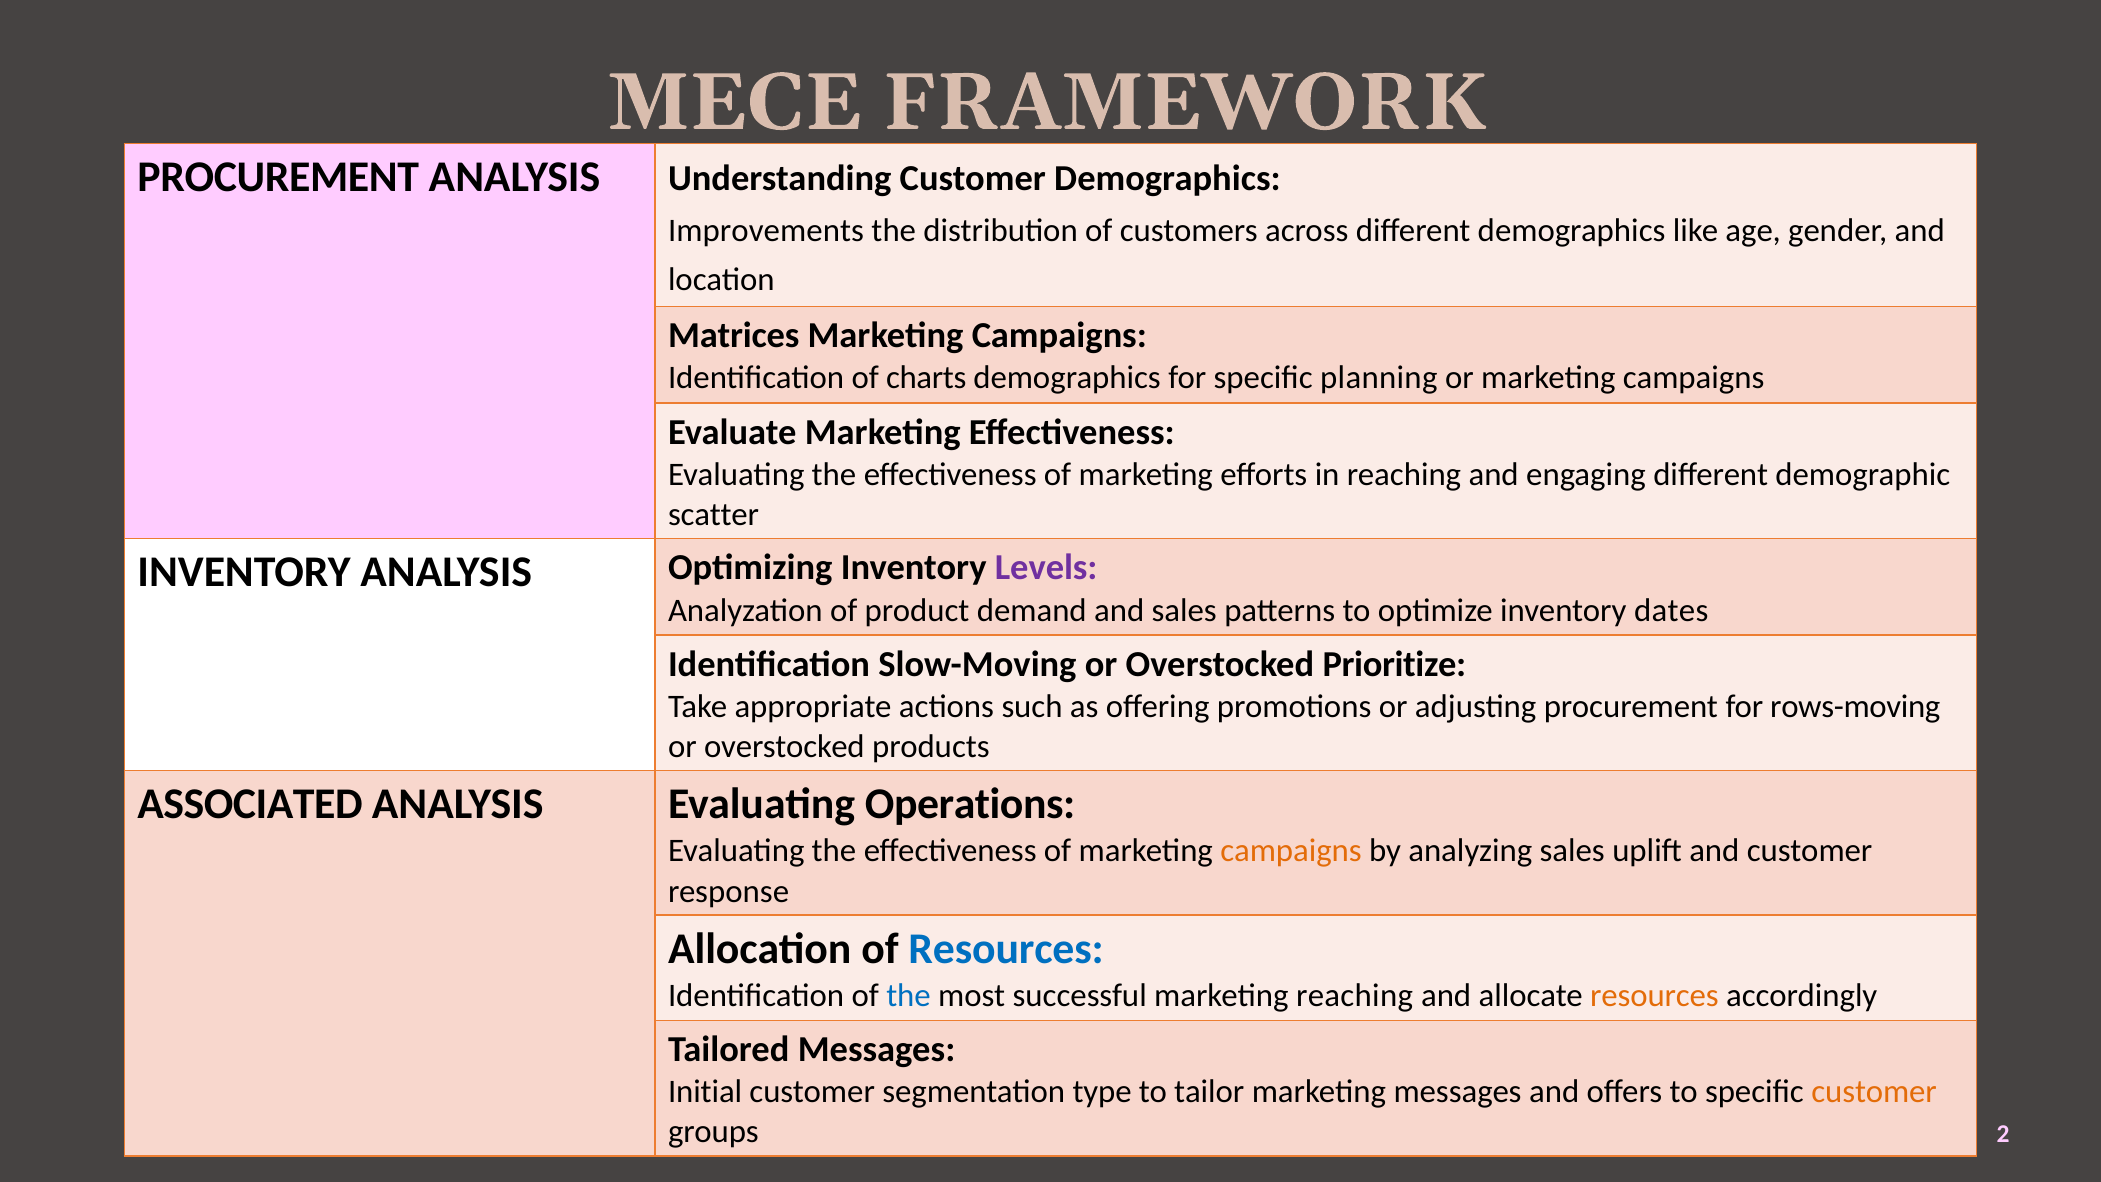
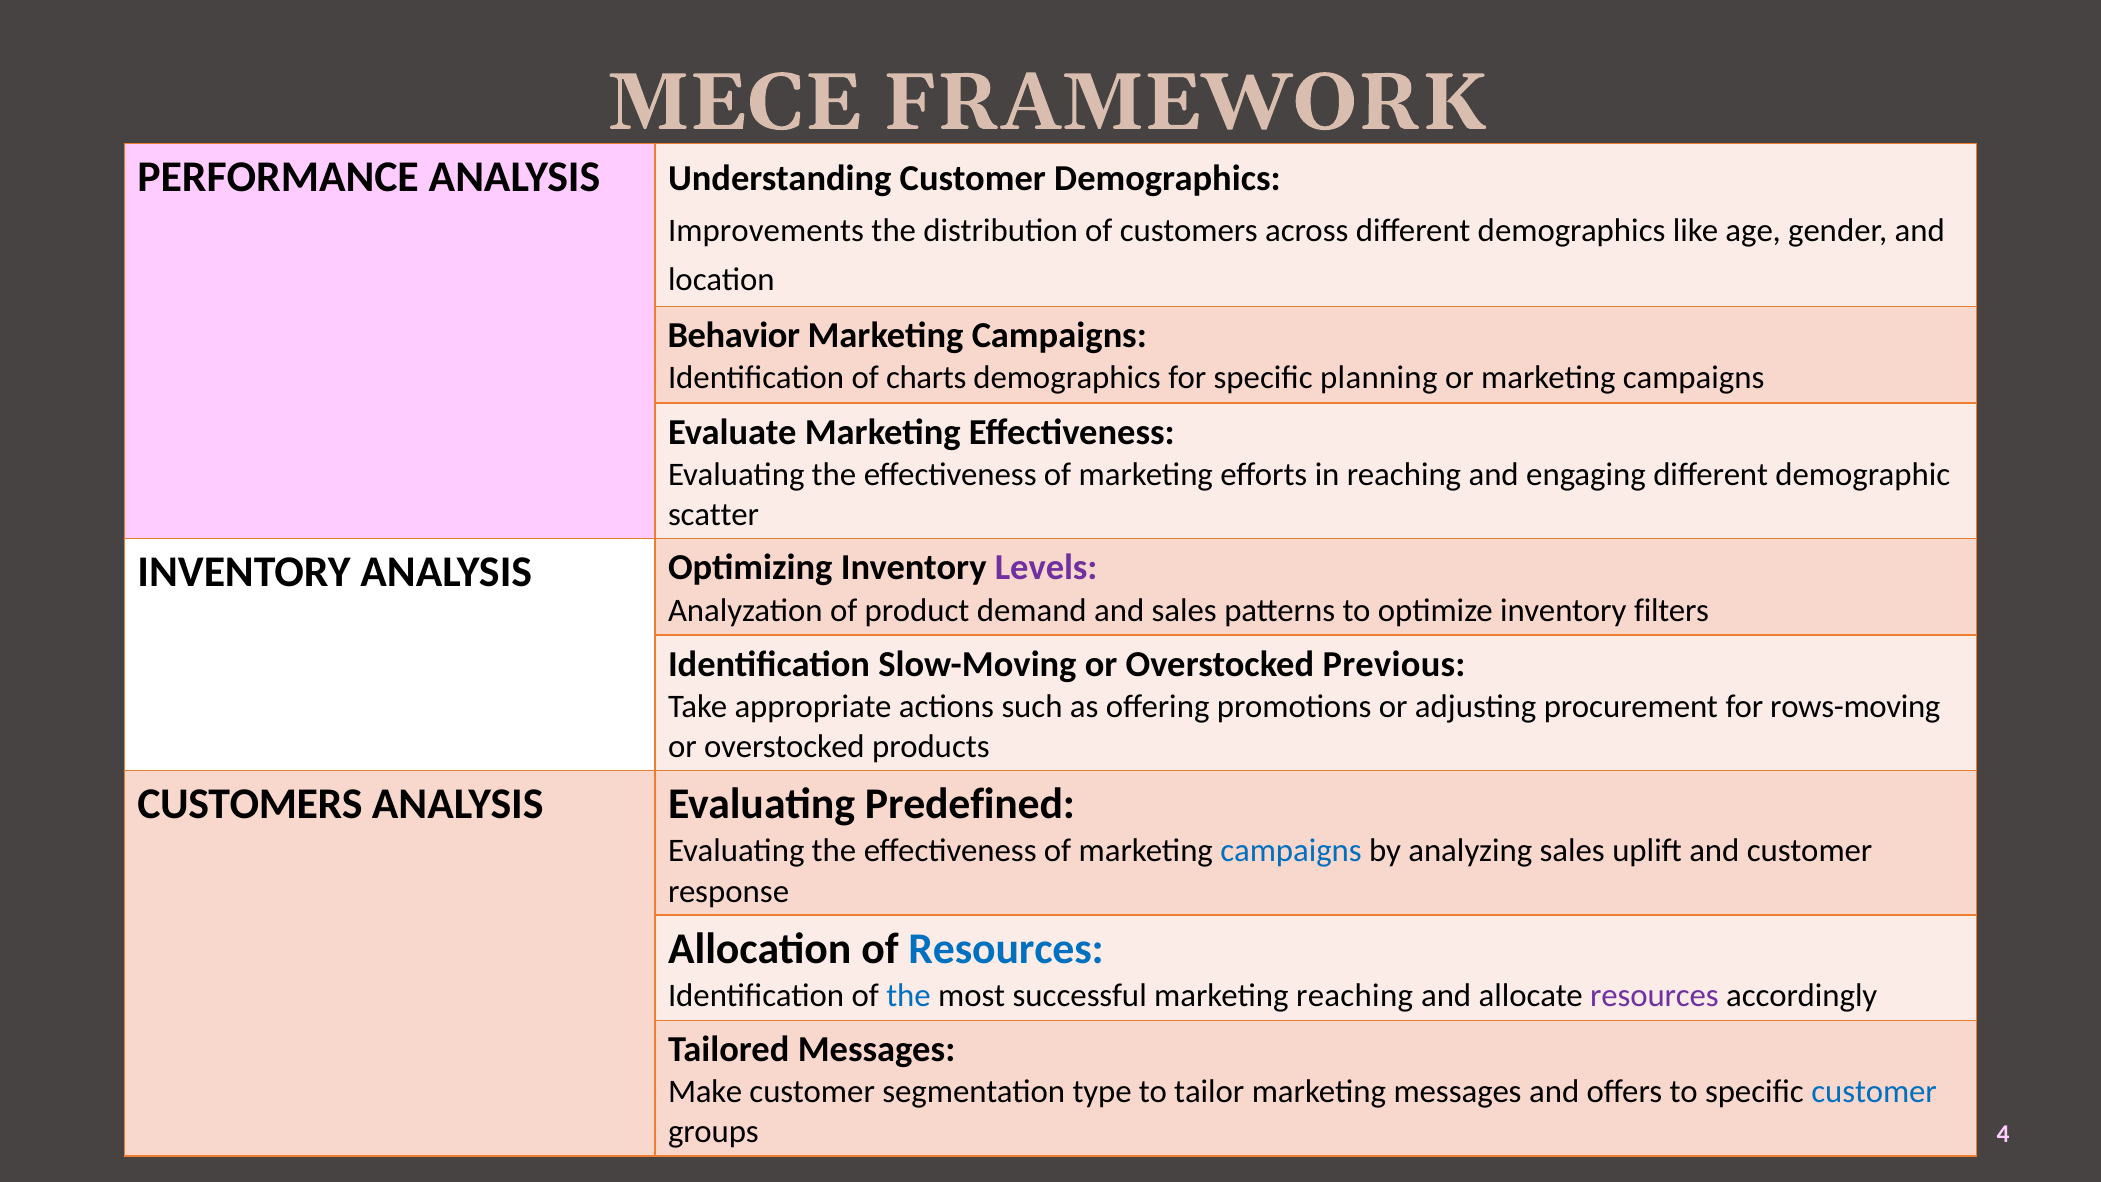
PROCUREMENT: PROCUREMENT -> PERFORMANCE (278, 177)
Matrices: Matrices -> Behavior (734, 336)
dates: dates -> filters (1672, 610)
Prioritize: Prioritize -> Previous (1394, 664)
ASSOCIATED: ASSOCIATED -> CUSTOMERS (250, 804)
Operations: Operations -> Predefined (970, 804)
campaigns colour: orange -> blue (1291, 851)
resources colour: orange -> purple (1654, 995)
Initial: Initial -> Make (705, 1092)
customer colour: orange -> blue (1874, 1092)
2: 2 -> 4 (2003, 1134)
